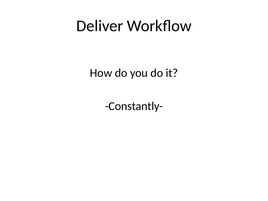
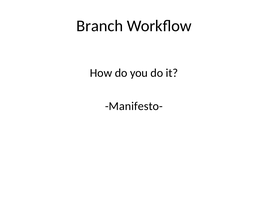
Deliver: Deliver -> Branch (100, 26)
Constantly-: Constantly- -> Manifesto- (134, 106)
